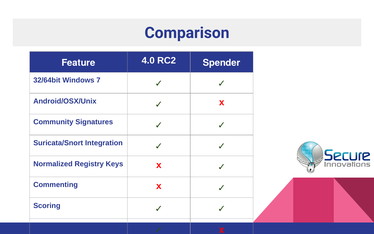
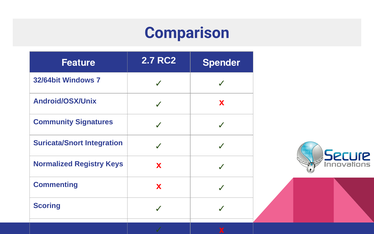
4.0: 4.0 -> 2.7 (148, 61)
